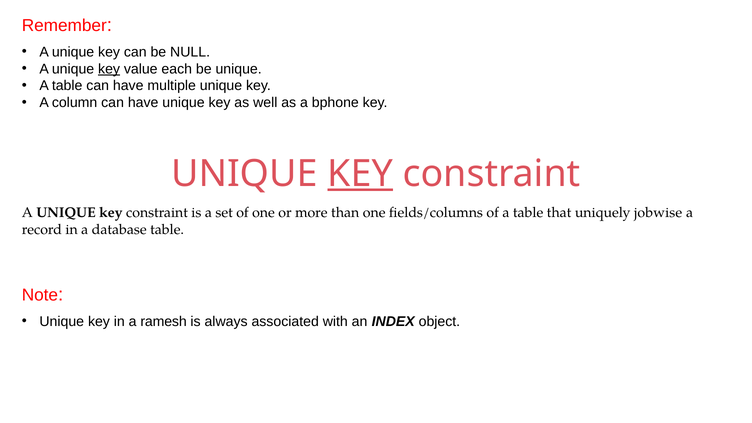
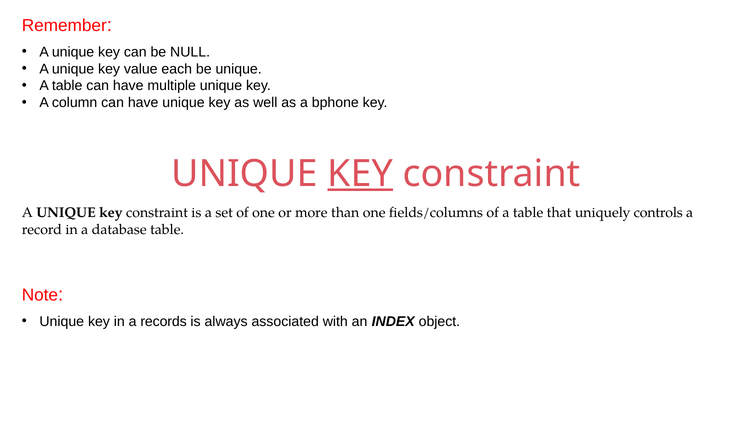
key underline: present -> none (109, 69)
jobwise: jobwise -> controls (658, 213)
ramesh: ramesh -> records (164, 322)
